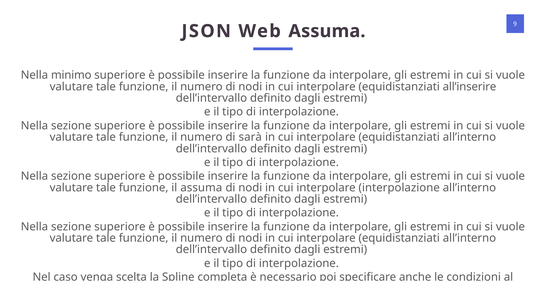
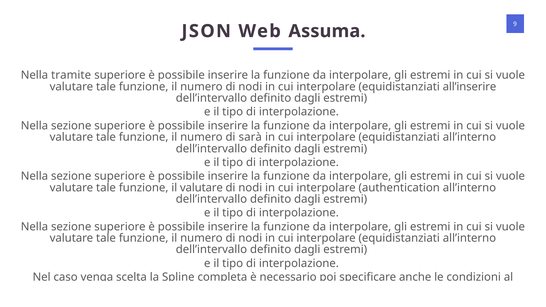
minimo: minimo -> tramite (71, 75)
il assuma: assuma -> valutare (201, 188)
interpolare interpolazione: interpolazione -> authentication (399, 188)
